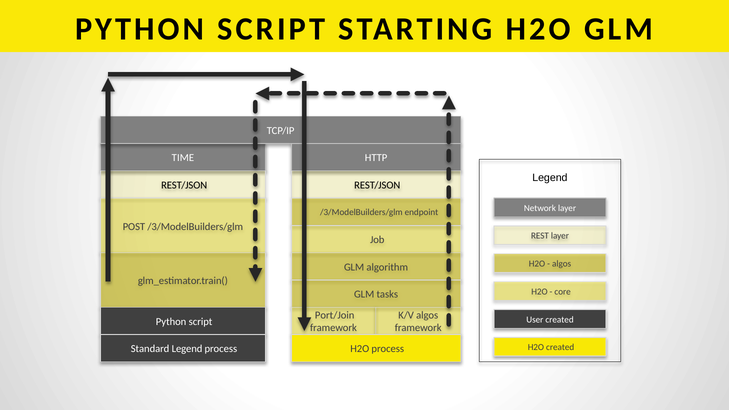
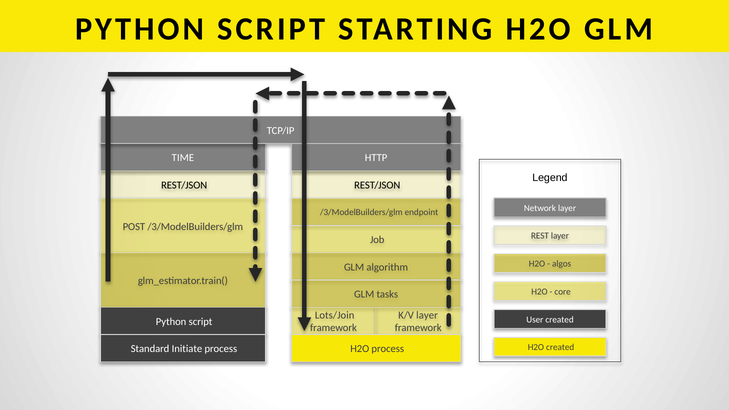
Port/Join: Port/Join -> Lots/Join (335, 315)
K/V algos: algos -> layer (427, 315)
Standard Legend: Legend -> Initiate (187, 349)
